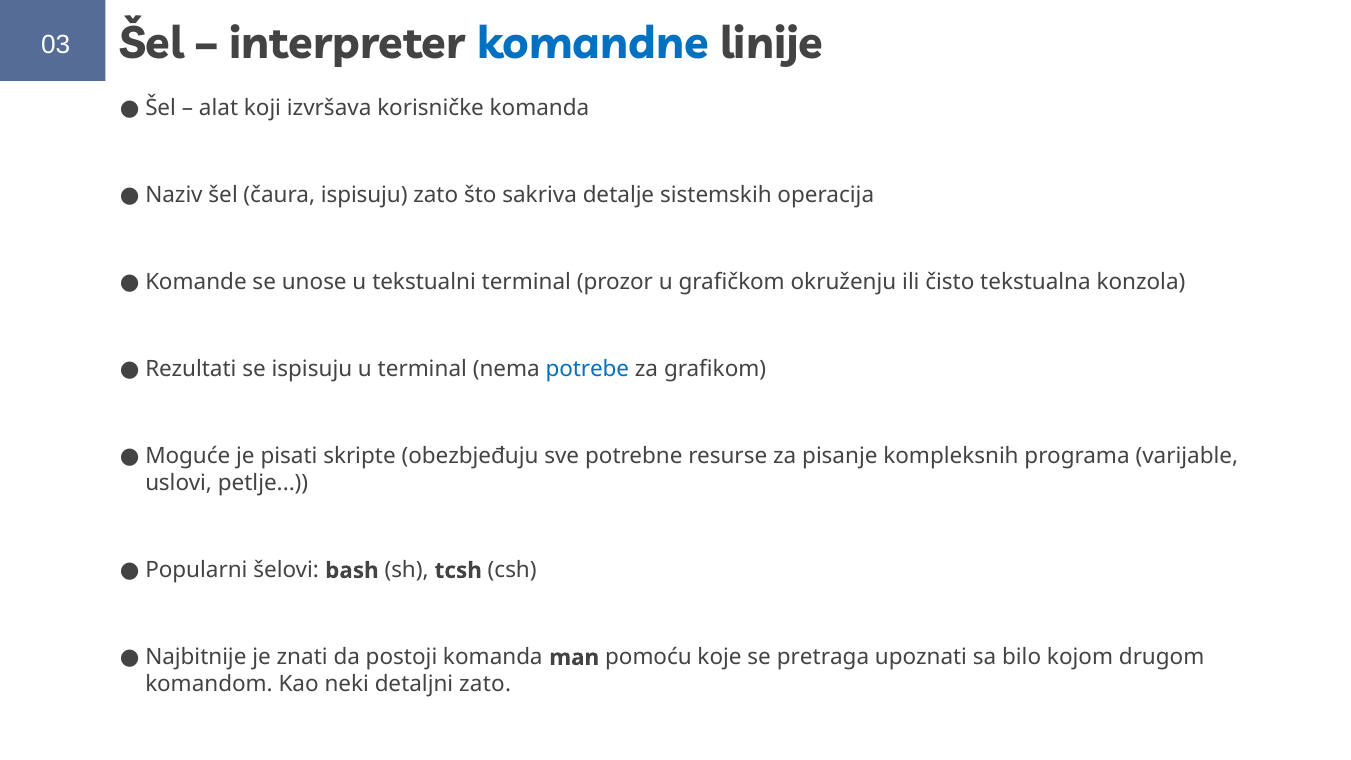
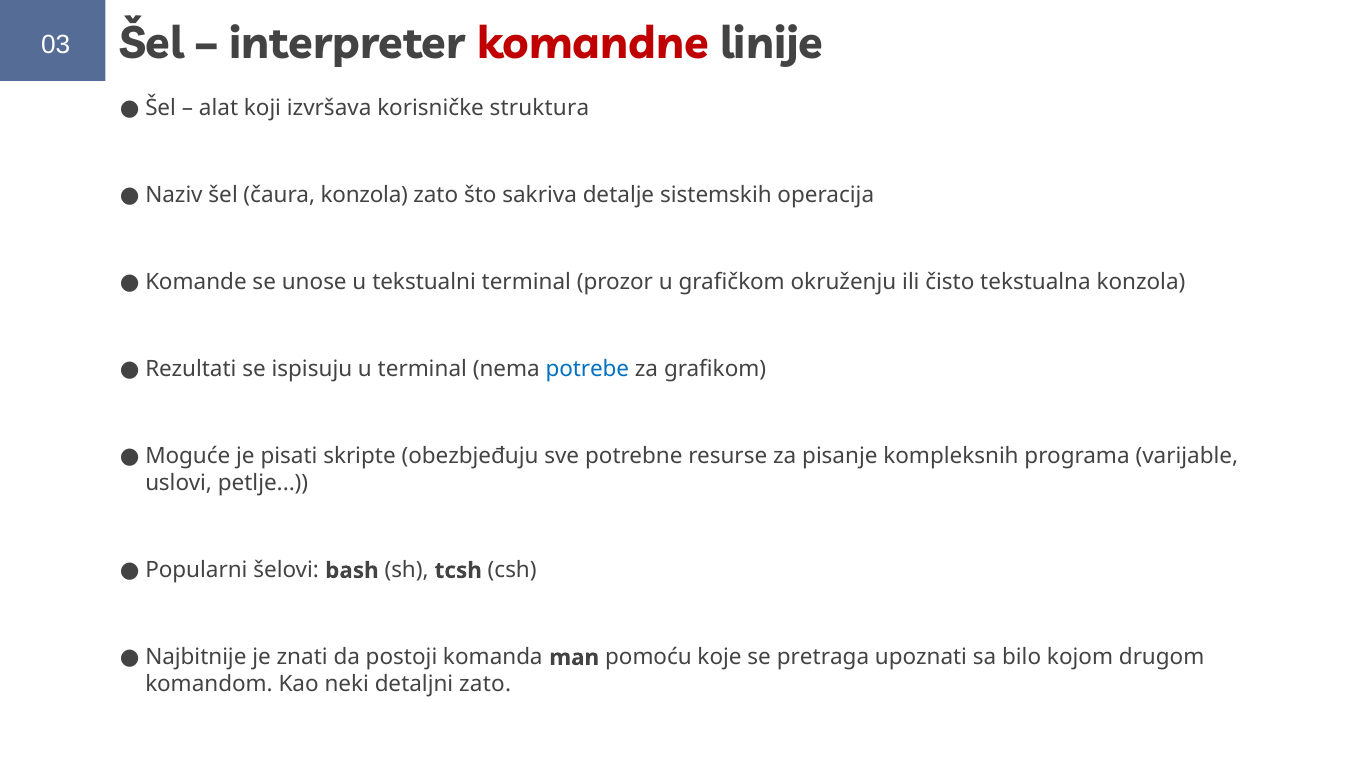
komandne colour: blue -> red (593, 44)
korisničke komanda: komanda -> struktura (539, 108)
čaura ispisuju: ispisuju -> konzola (364, 195)
